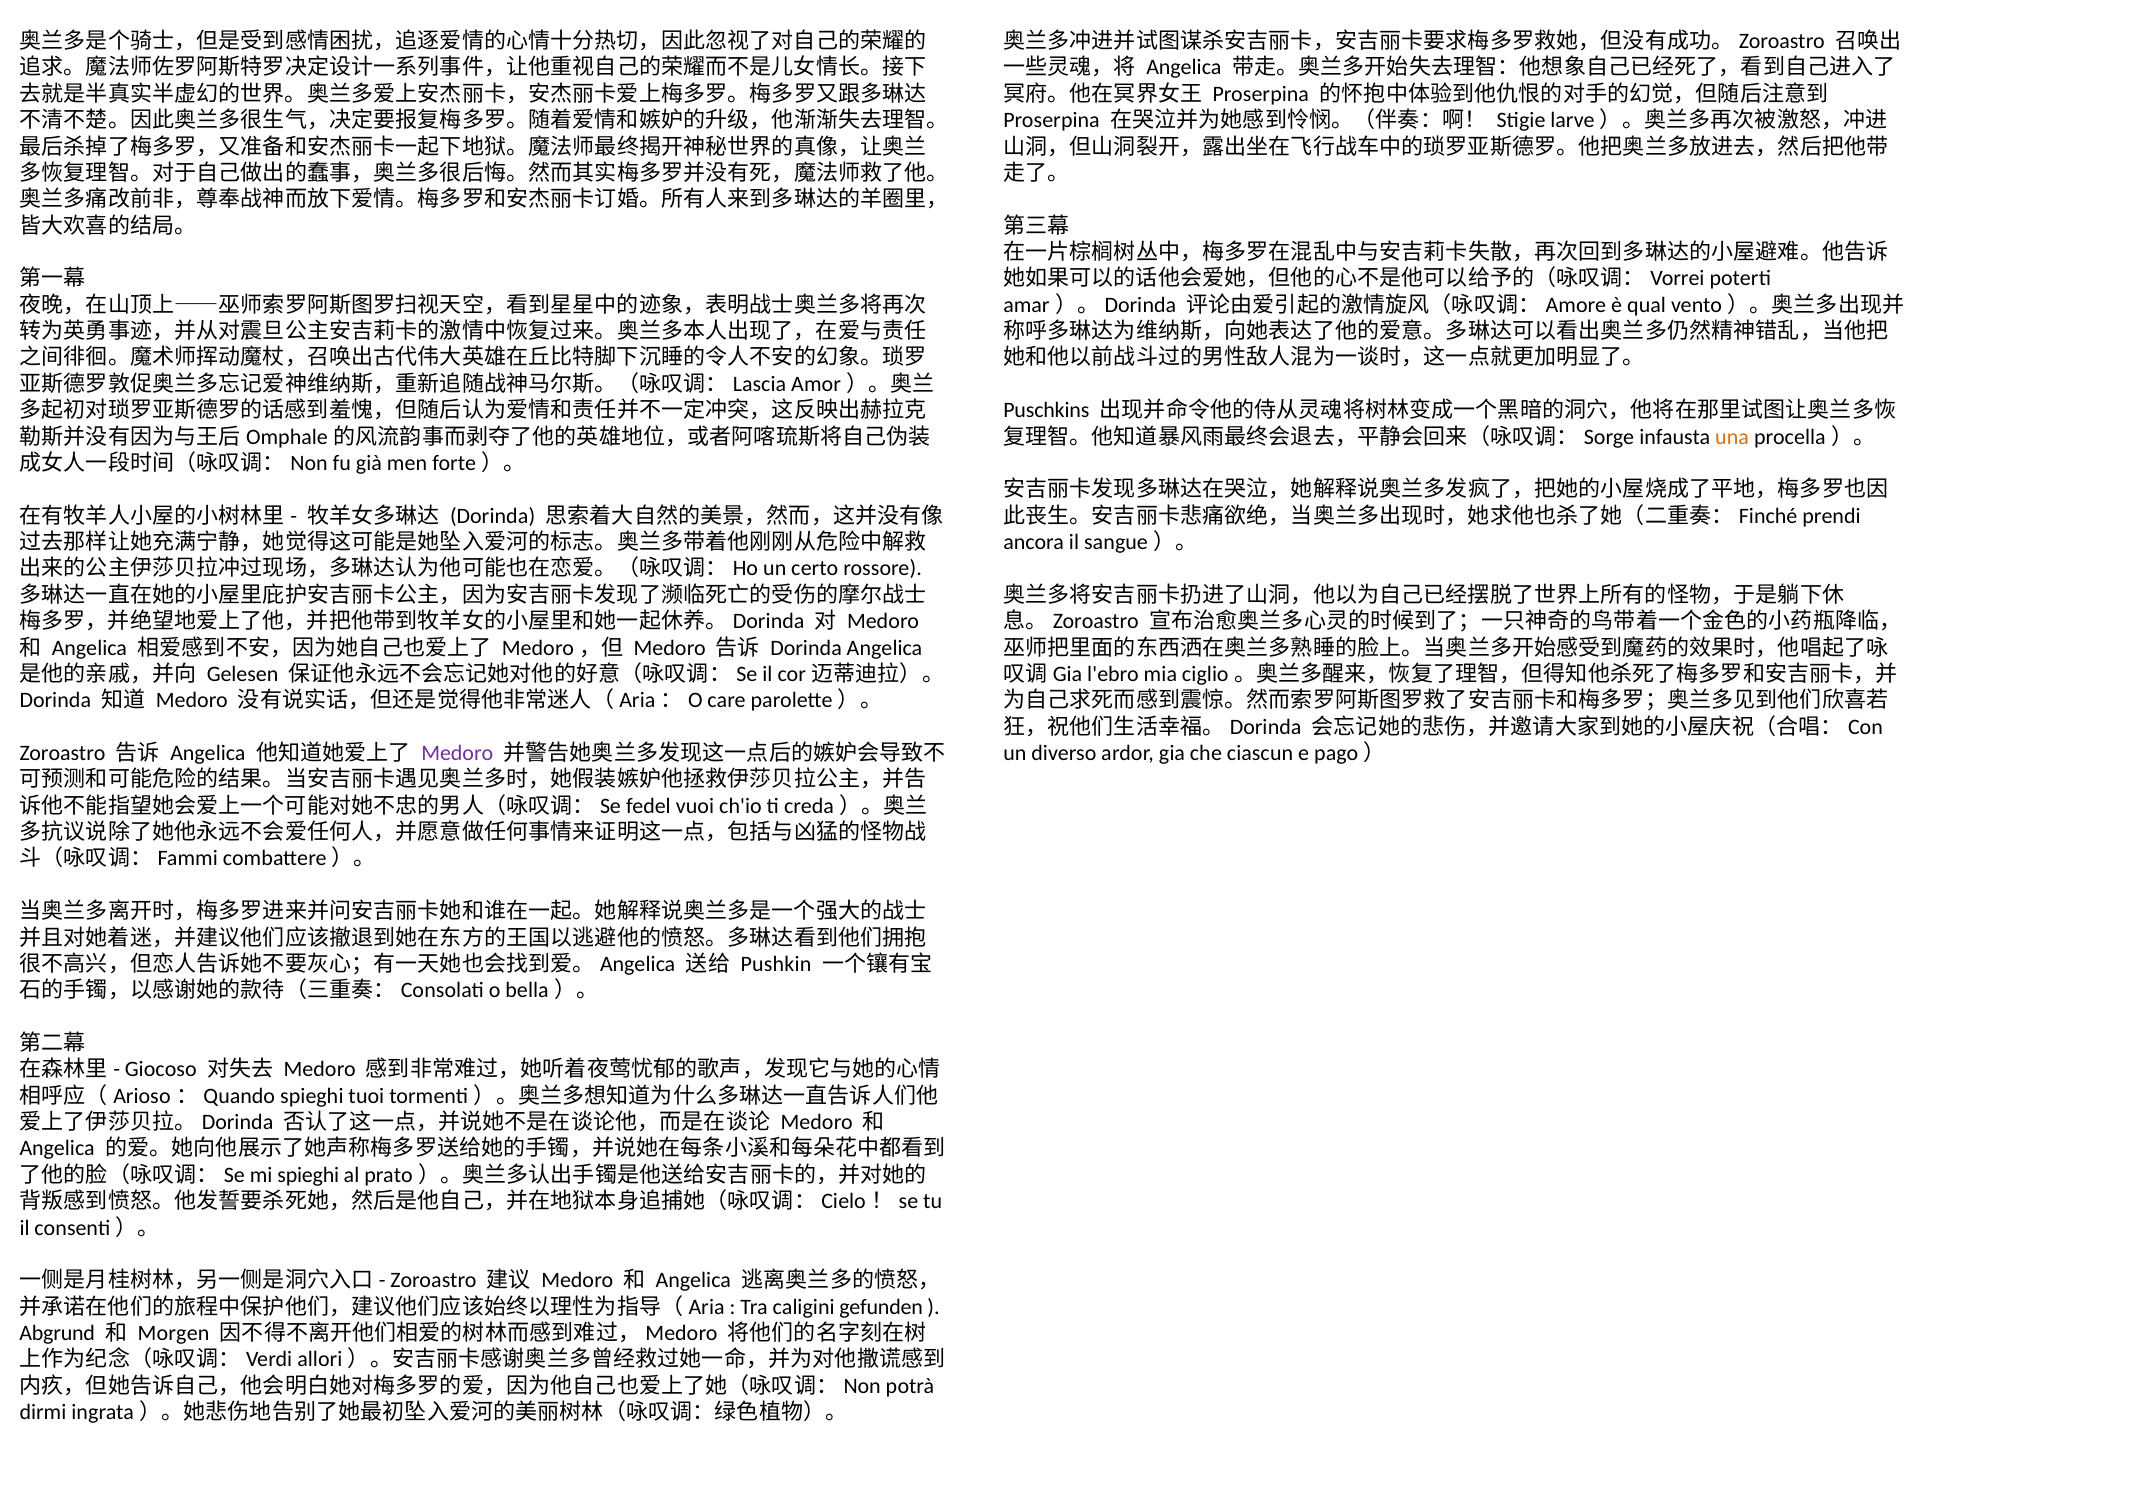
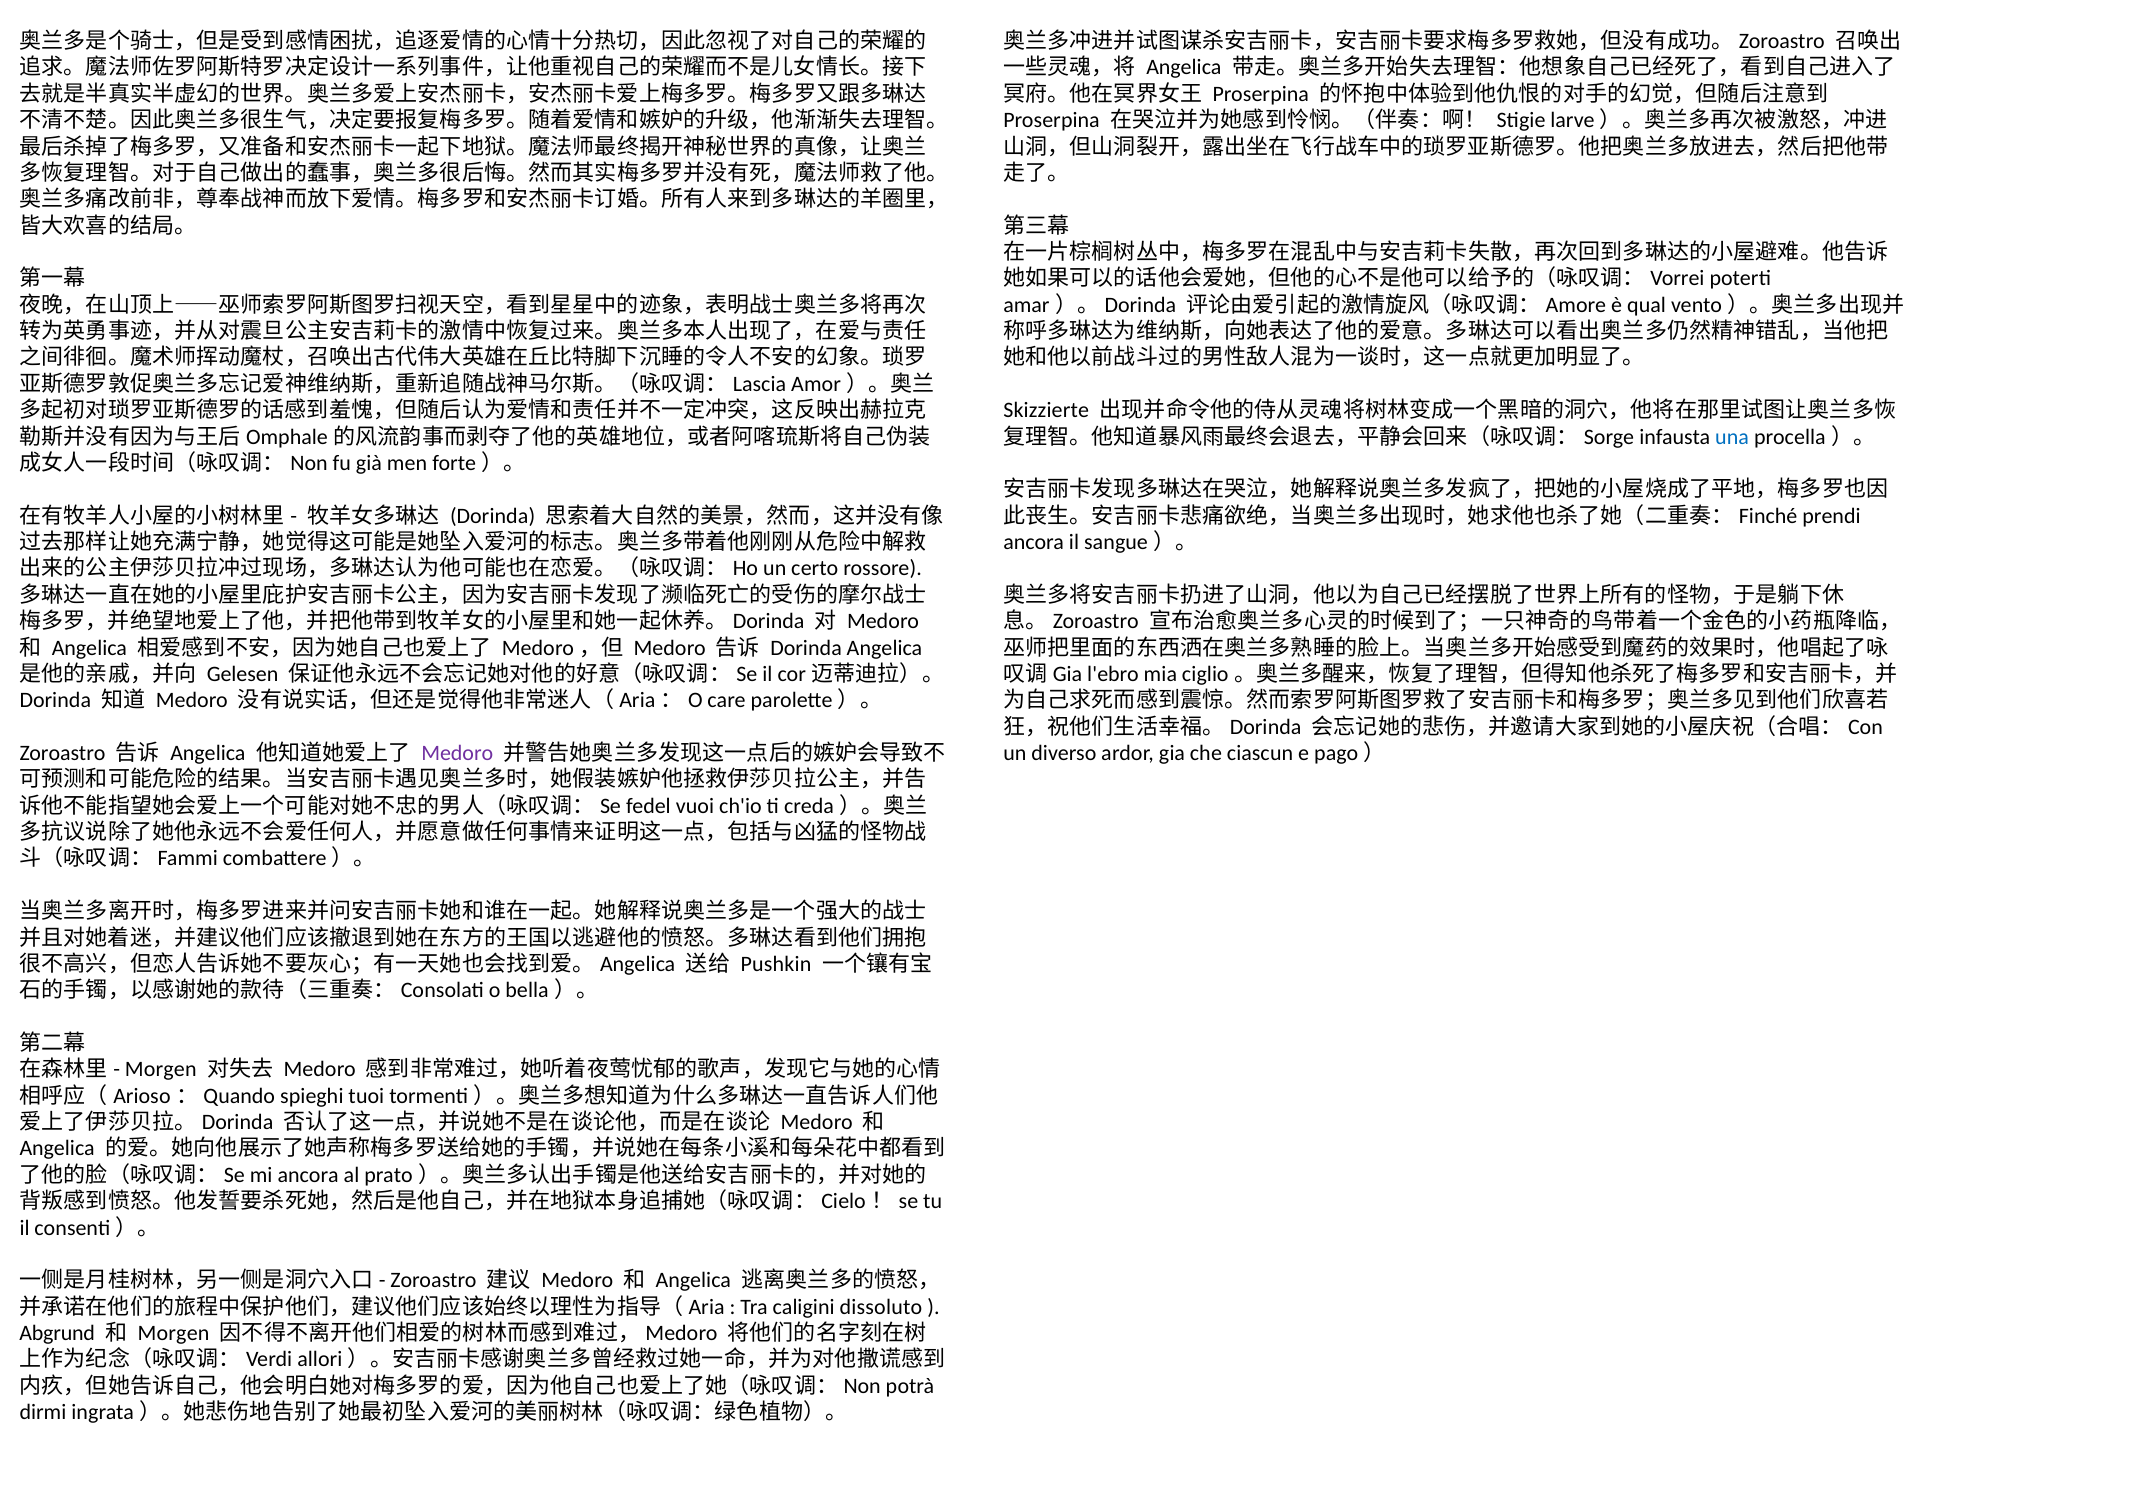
Puschkins: Puschkins -> Skizzierte (1046, 411)
una colour: orange -> blue (1732, 437)
Giocoso: Giocoso -> Morgen (161, 1070)
mi spieghi: spieghi -> ancora (308, 1175)
gefunden: gefunden -> dissoluto (881, 1307)
